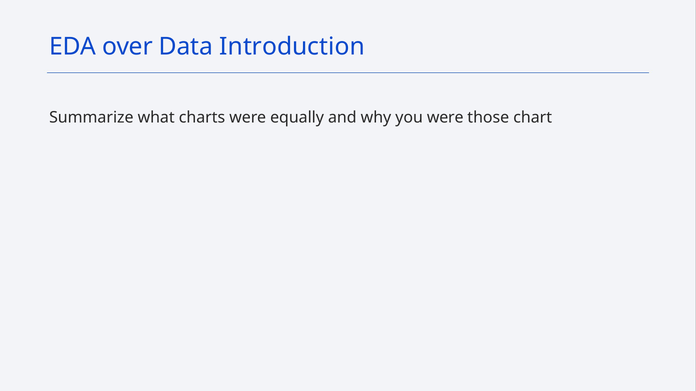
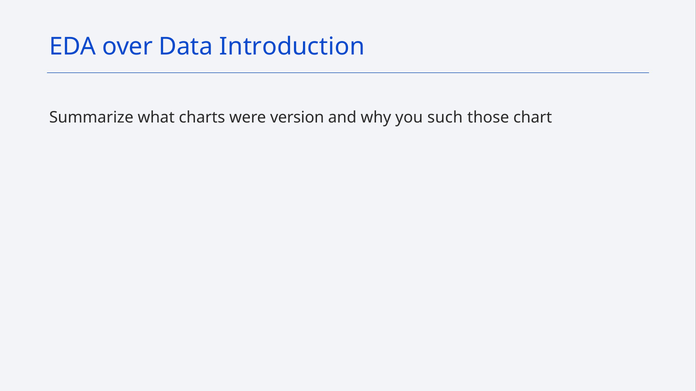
equally: equally -> version (297, 118)
you were: were -> such (445, 118)
